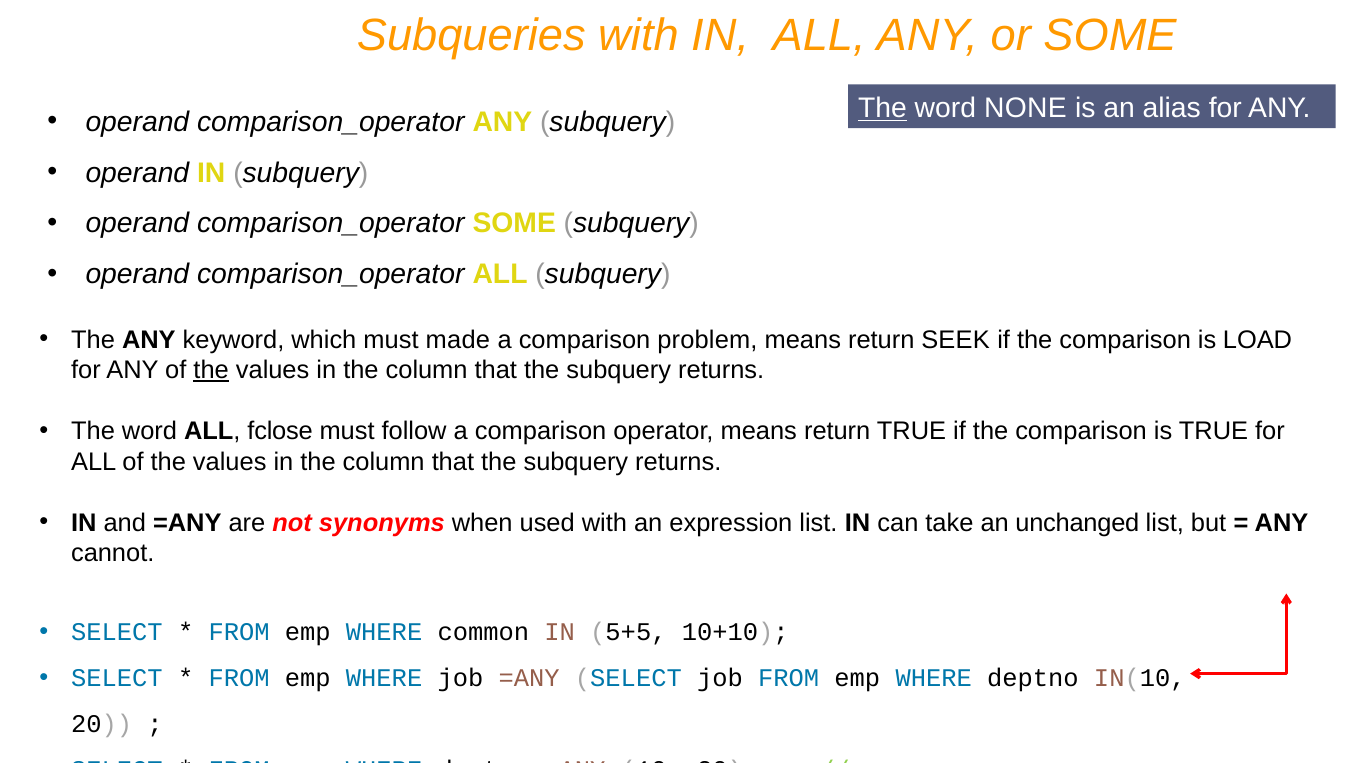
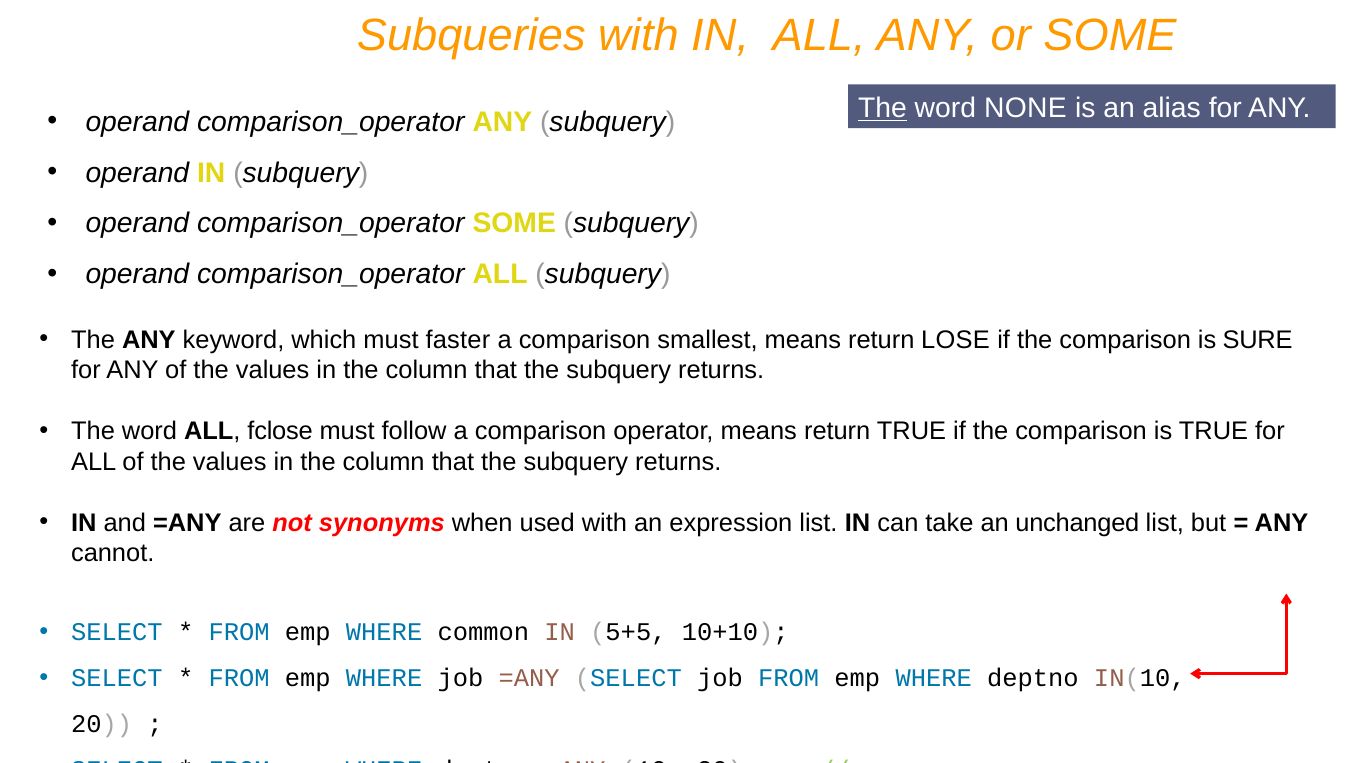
made: made -> faster (458, 340)
problem: problem -> smallest (707, 340)
SEEK: SEEK -> LOSE (956, 340)
LOAD: LOAD -> SURE (1258, 340)
the underline: present -> none (211, 370)
